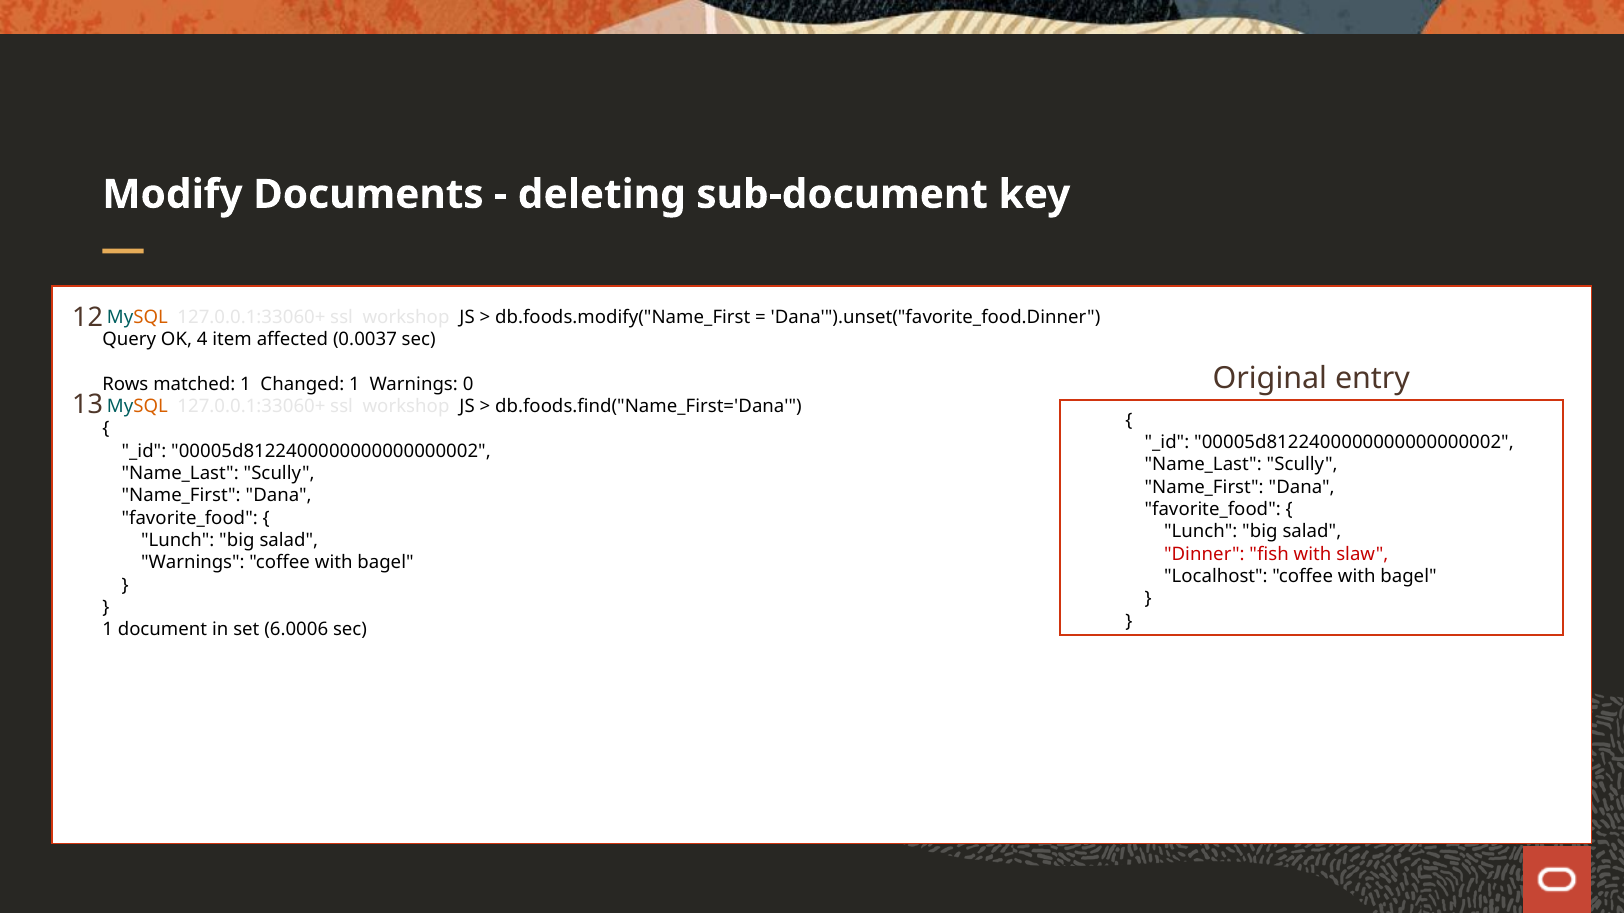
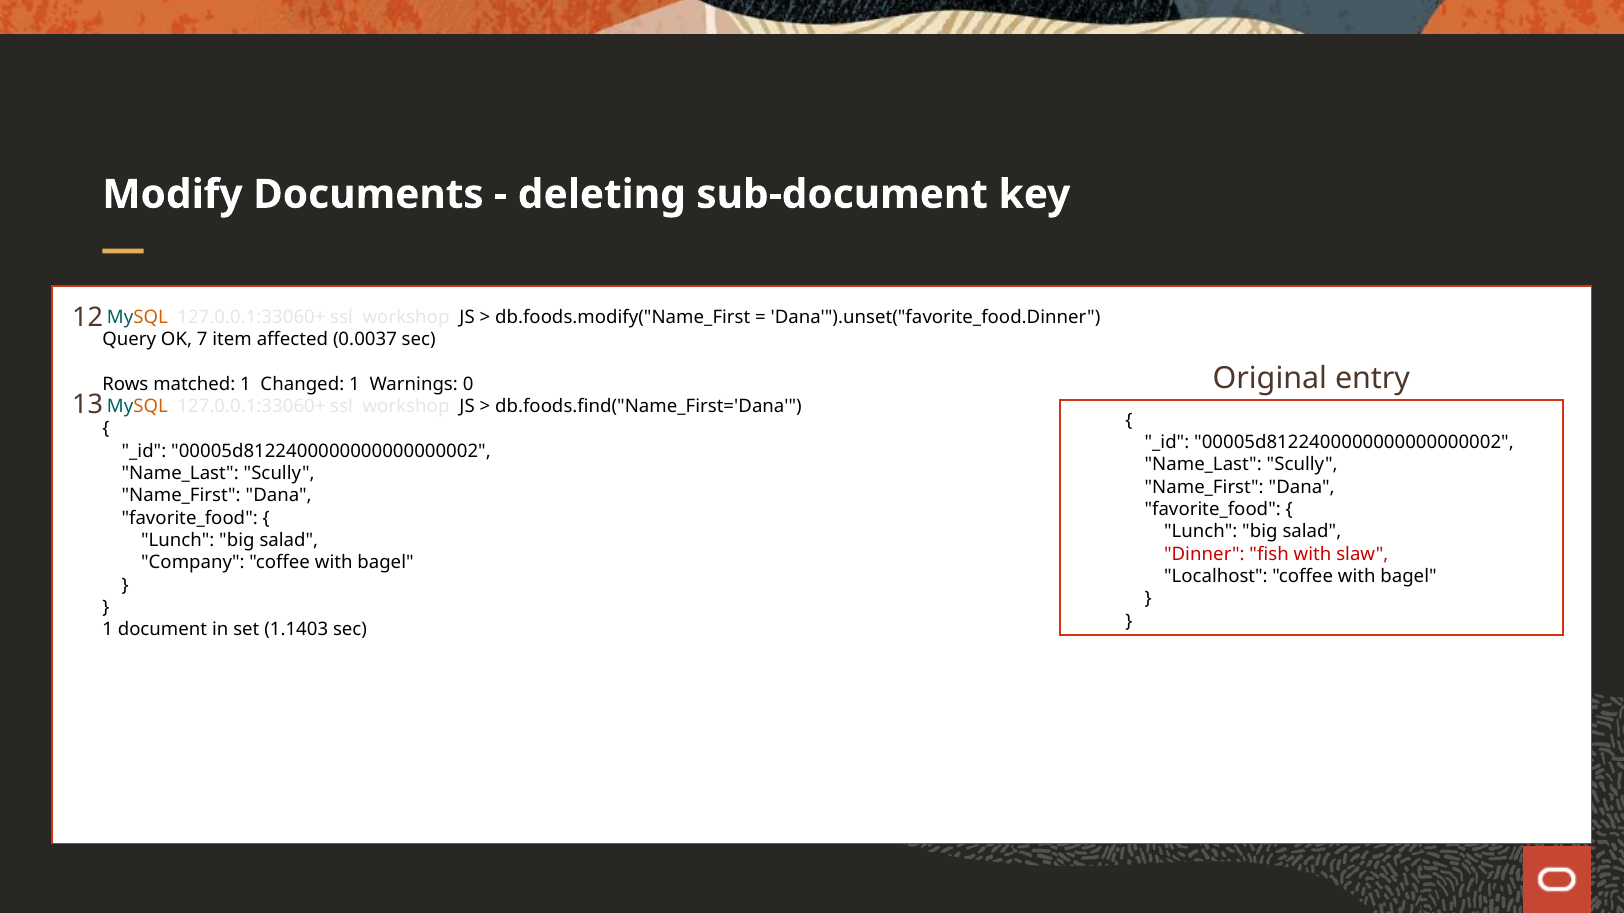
4: 4 -> 7 (202, 340)
Warnings: Warnings -> Company (193, 563)
6.0006: 6.0006 -> 1.1403 (296, 630)
